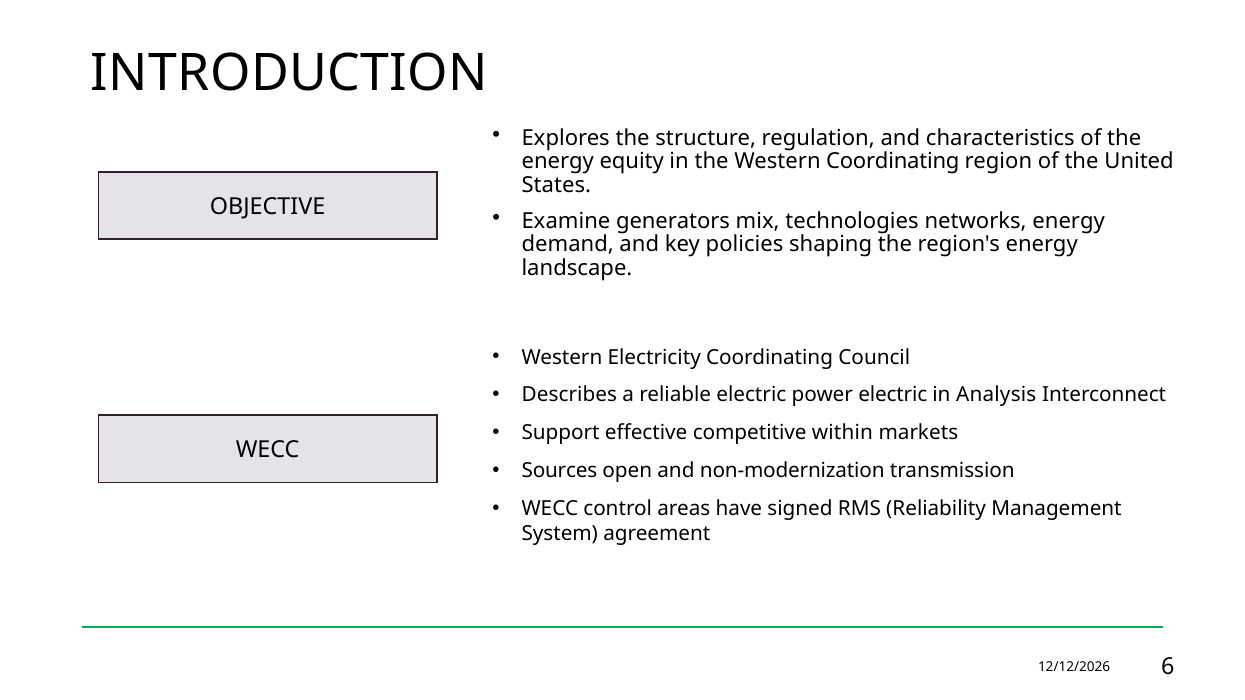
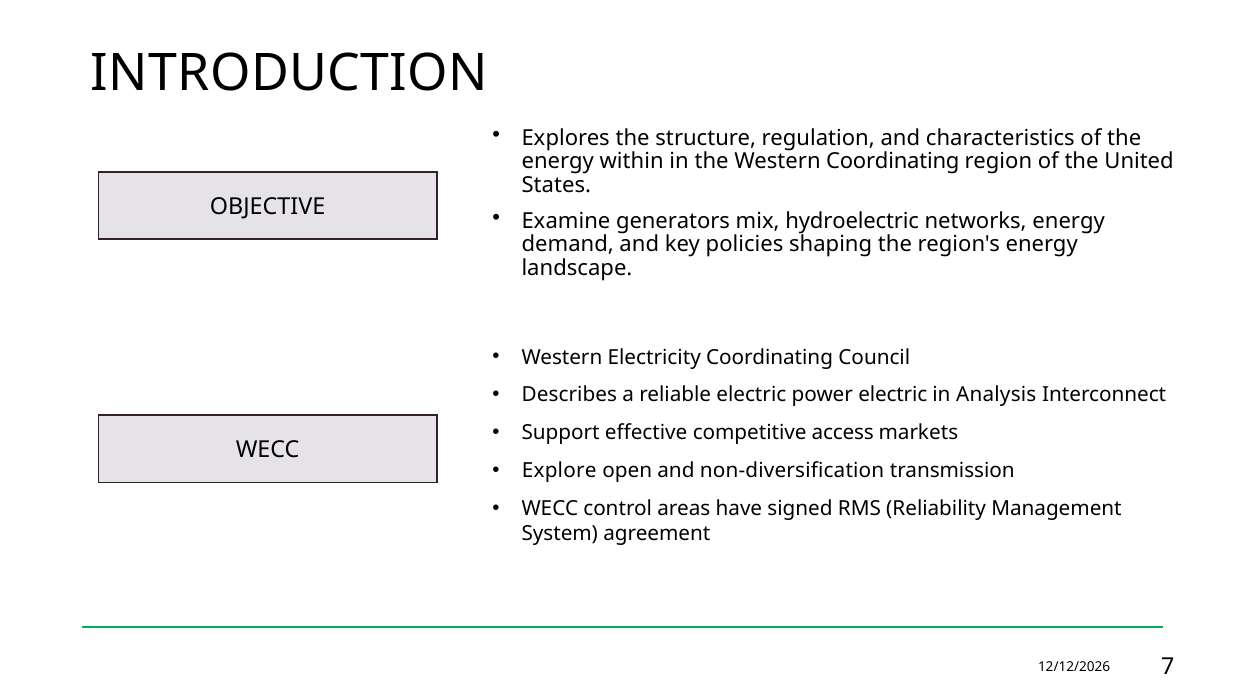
equity: equity -> within (632, 162)
technologies: technologies -> hydroelectric (852, 221)
within: within -> access (843, 433)
Sources: Sources -> Explore (559, 471)
non-modernization: non-modernization -> non-diversification (792, 471)
6: 6 -> 7 (1168, 667)
